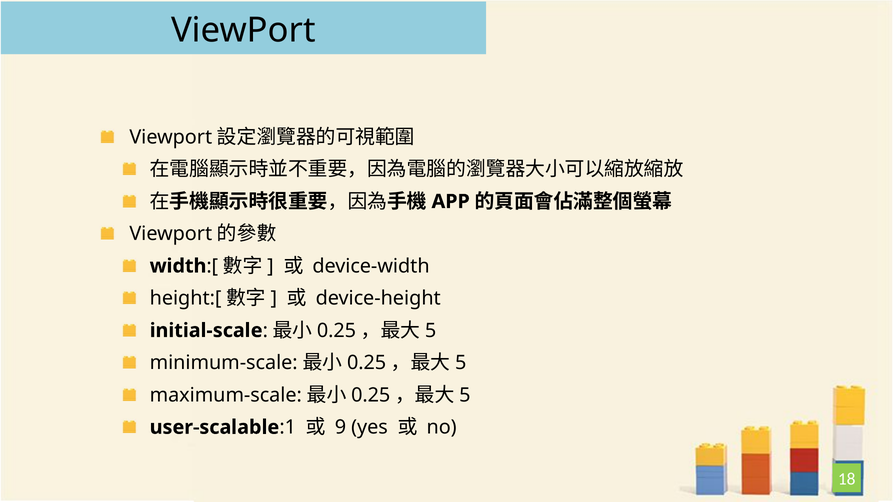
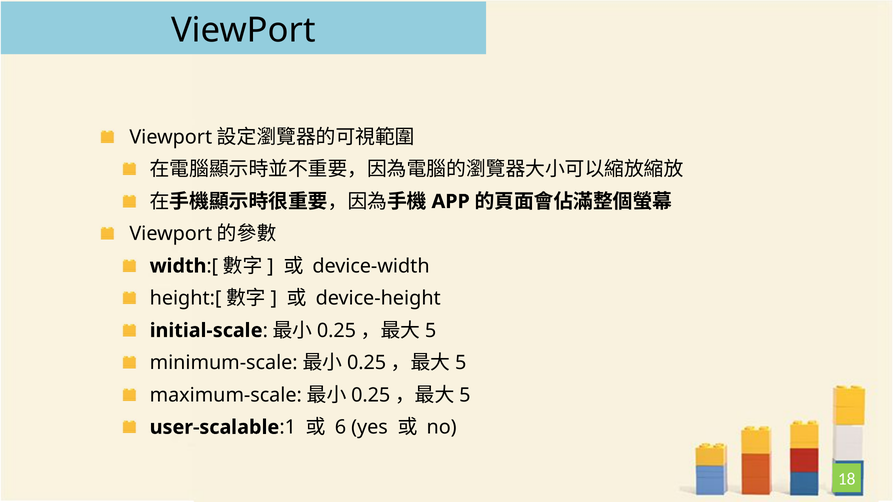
9: 9 -> 6 (340, 428)
